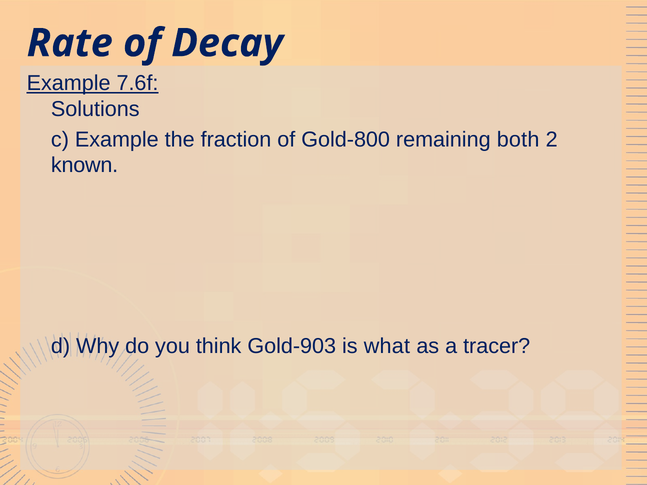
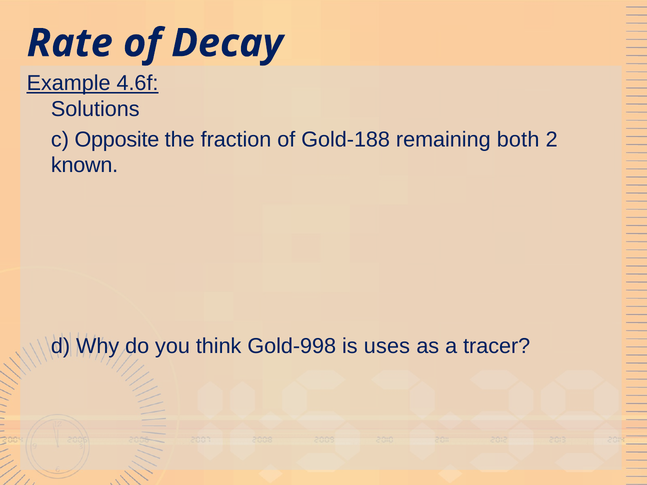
7.6f: 7.6f -> 4.6f (137, 83)
c Example: Example -> Opposite (117, 139)
Gold-800: Gold-800 -> Gold-188 (346, 139)
Gold-903: Gold-903 -> Gold-998 (292, 346)
what: what -> uses (387, 346)
